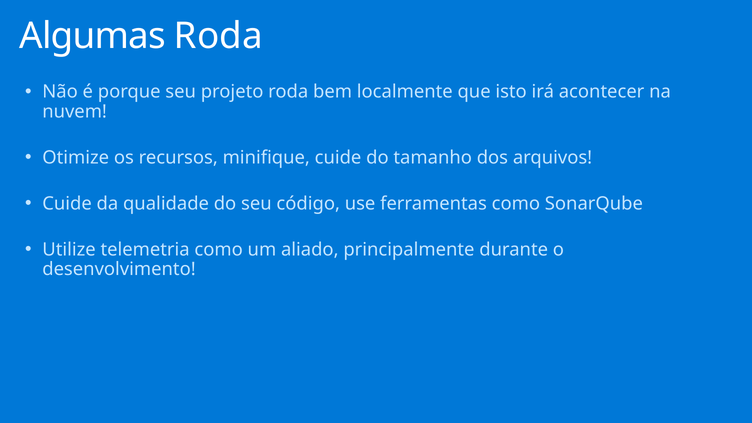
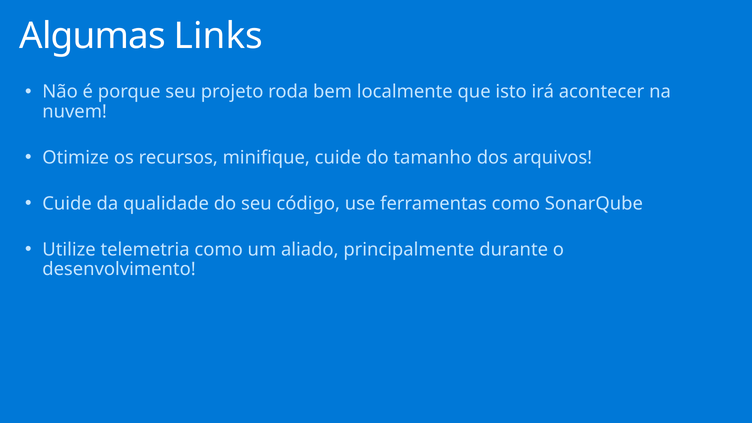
Algumas Roda: Roda -> Links (219, 36)
